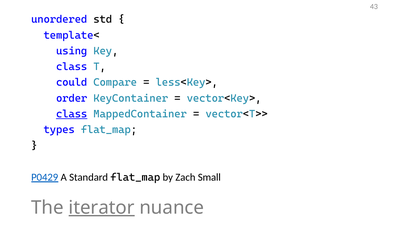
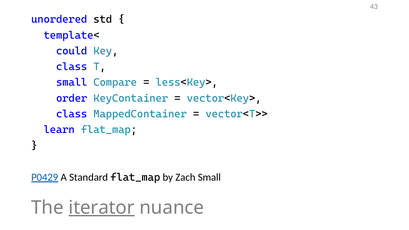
using: using -> could (72, 51)
could: could -> small (72, 83)
class underline: present -> none (72, 114)
types: types -> learn (59, 130)
